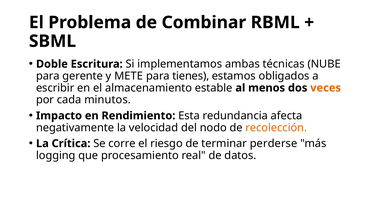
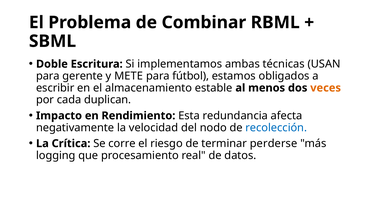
NUBE: NUBE -> USAN (324, 64)
tienes: tienes -> fútbol (191, 76)
minutos: minutos -> duplican (108, 100)
recolección colour: orange -> blue (276, 128)
